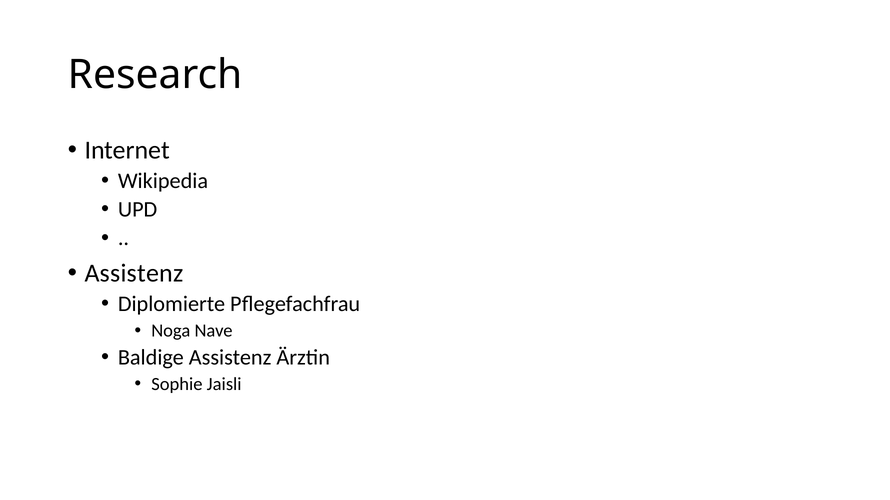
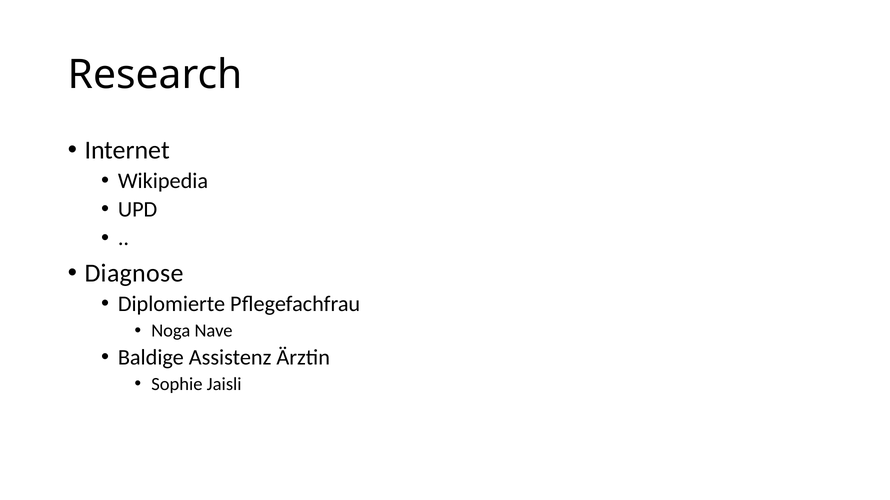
Assistenz: Assistenz -> Diagnose (134, 274)
